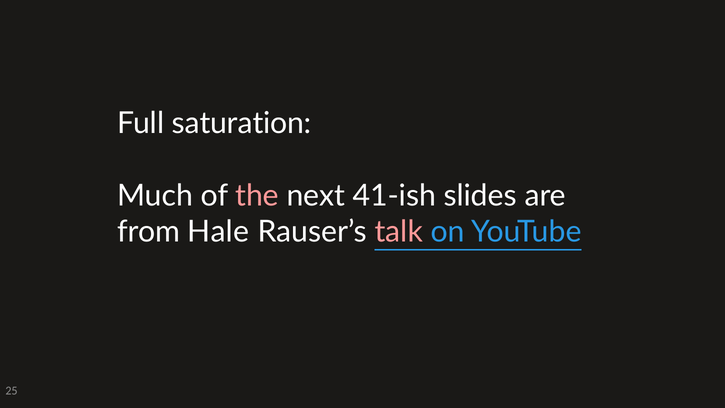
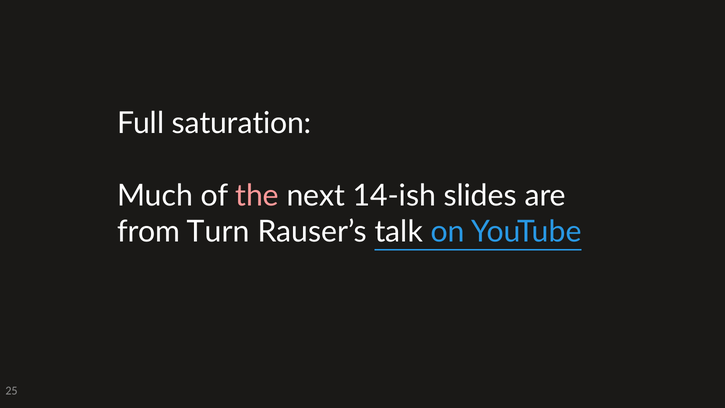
41-ish: 41-ish -> 14-ish (394, 196)
Hale: Hale -> Turn (218, 232)
talk colour: pink -> white (399, 232)
